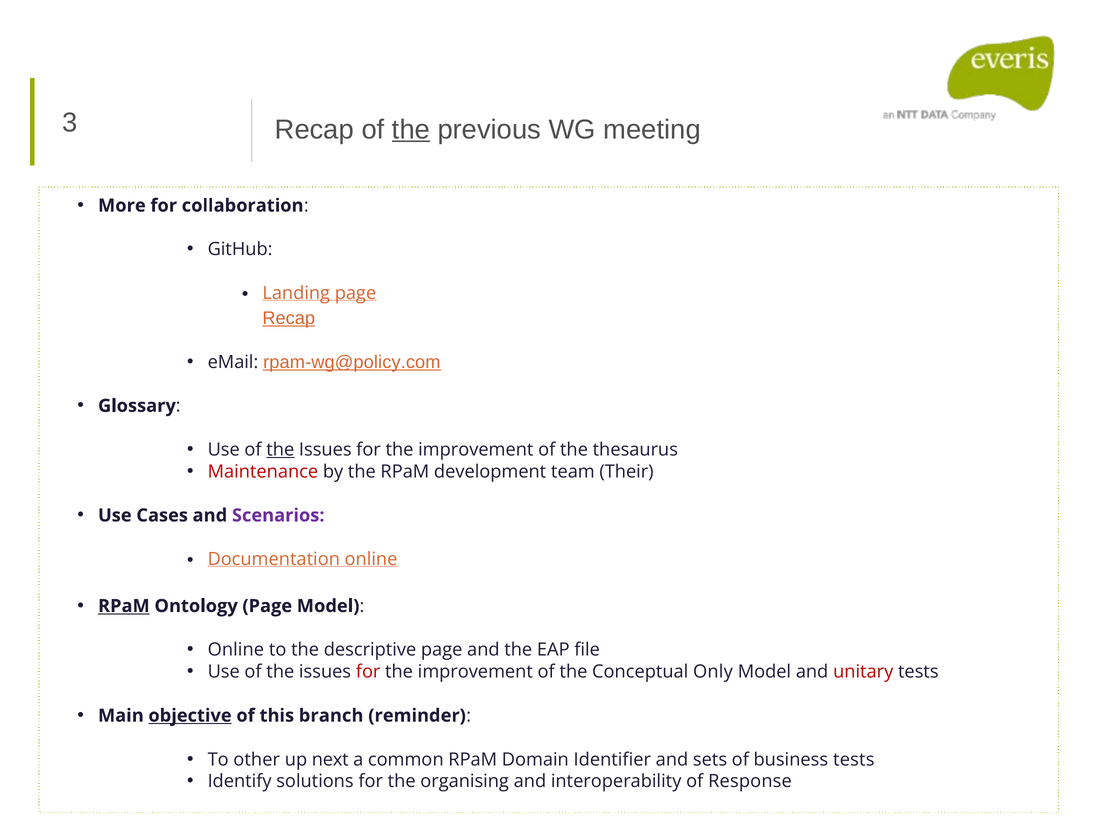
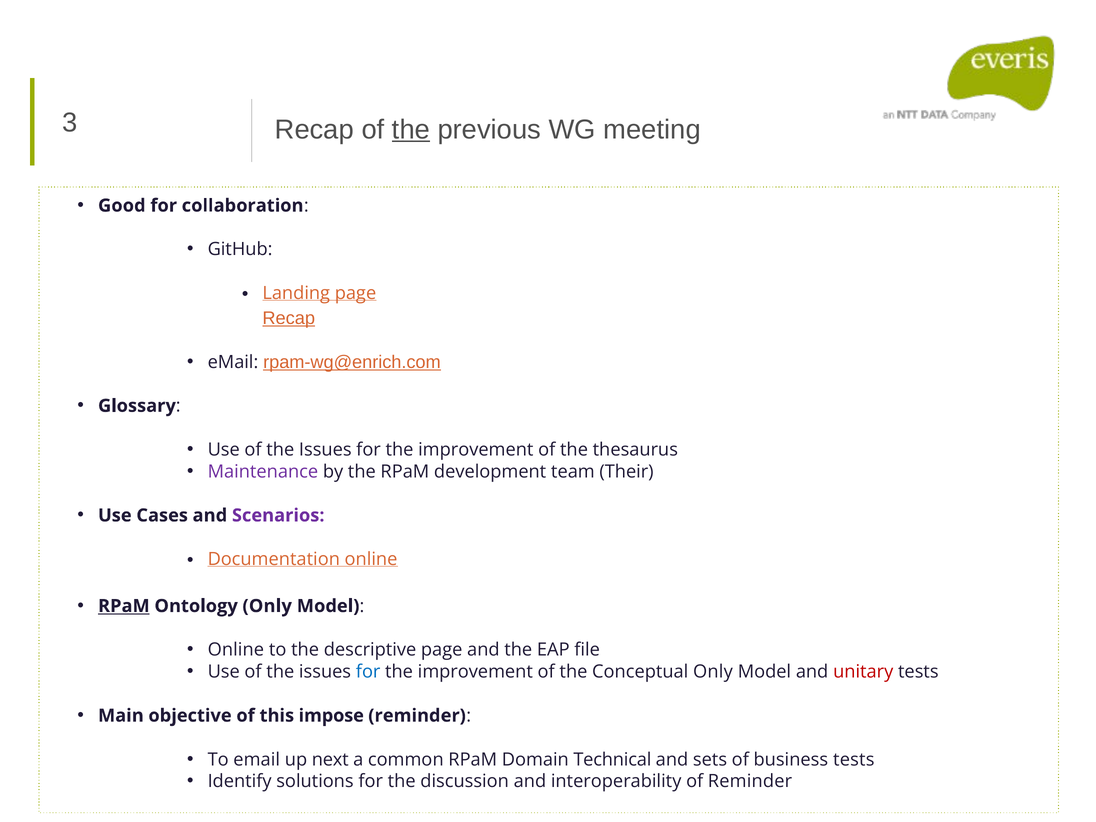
More: More -> Good (122, 206)
rpam-wg@policy.com: rpam-wg@policy.com -> rpam-wg@enrich.com (352, 362)
the underline: present -> none (280, 450)
Maintenance colour: red -> purple (263, 472)
Ontology Page: Page -> Only (267, 606)
for colour: red -> blue (368, 672)
objective underline: present -> none (190, 716)
branch: branch -> impose (331, 716)
To other: other -> email (257, 759)
Identifier: Identifier -> Technical (612, 759)
organising: organising -> discussion (465, 781)
of Response: Response -> Reminder (750, 781)
